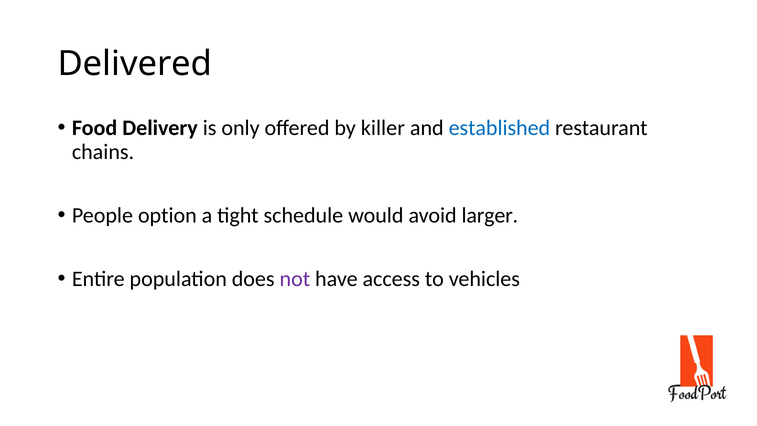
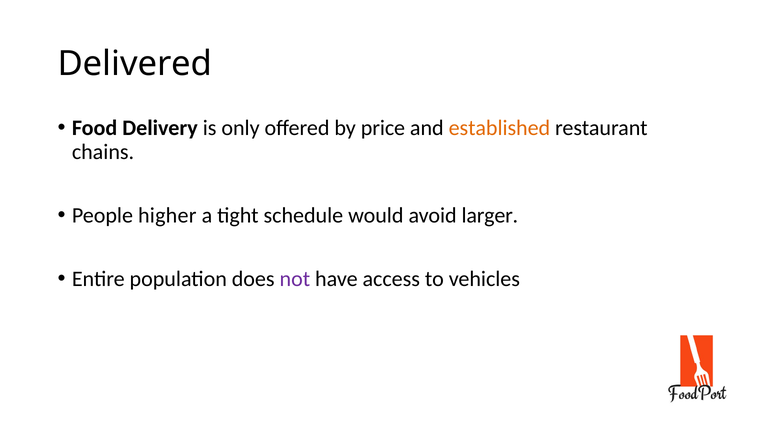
killer: killer -> price (383, 128)
established colour: blue -> orange (499, 128)
option: option -> higher (167, 215)
